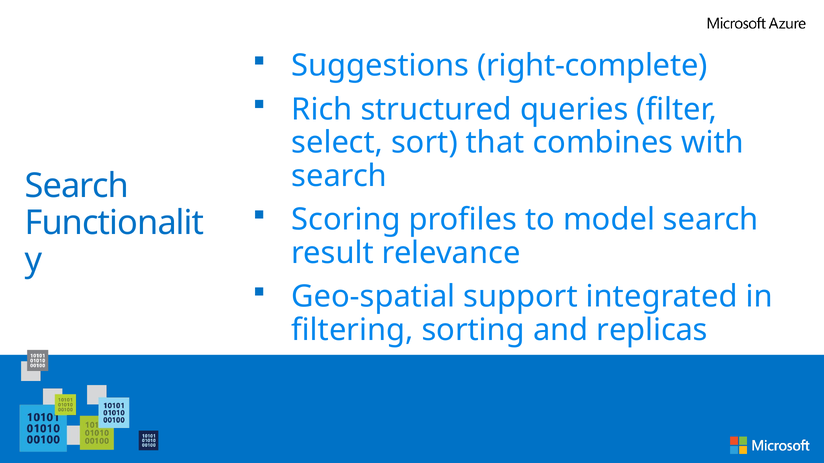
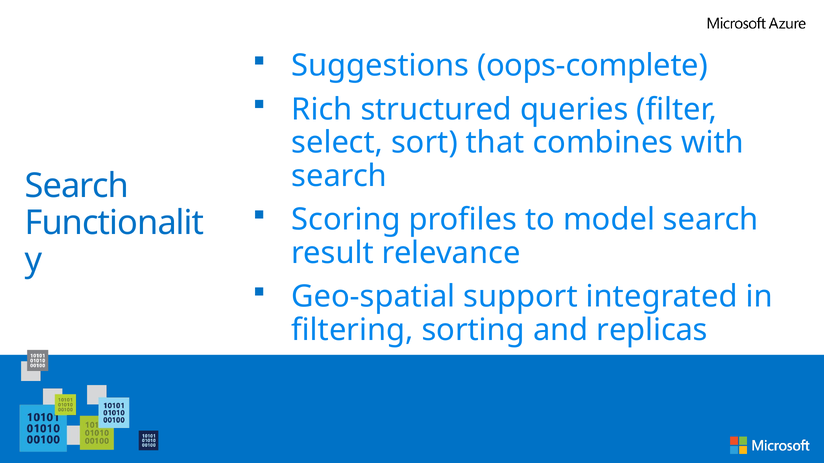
right-complete: right-complete -> oops-complete (592, 66)
